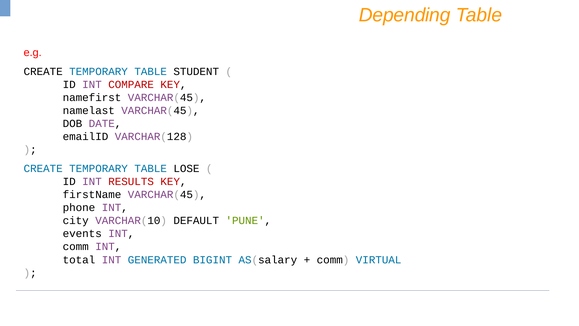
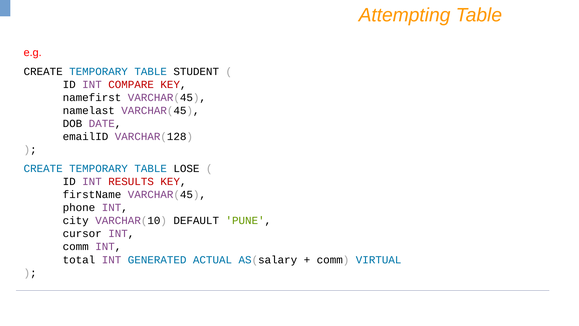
Depending: Depending -> Attempting (405, 15)
events: events -> cursor (82, 233)
BIGINT: BIGINT -> ACTUAL (213, 260)
